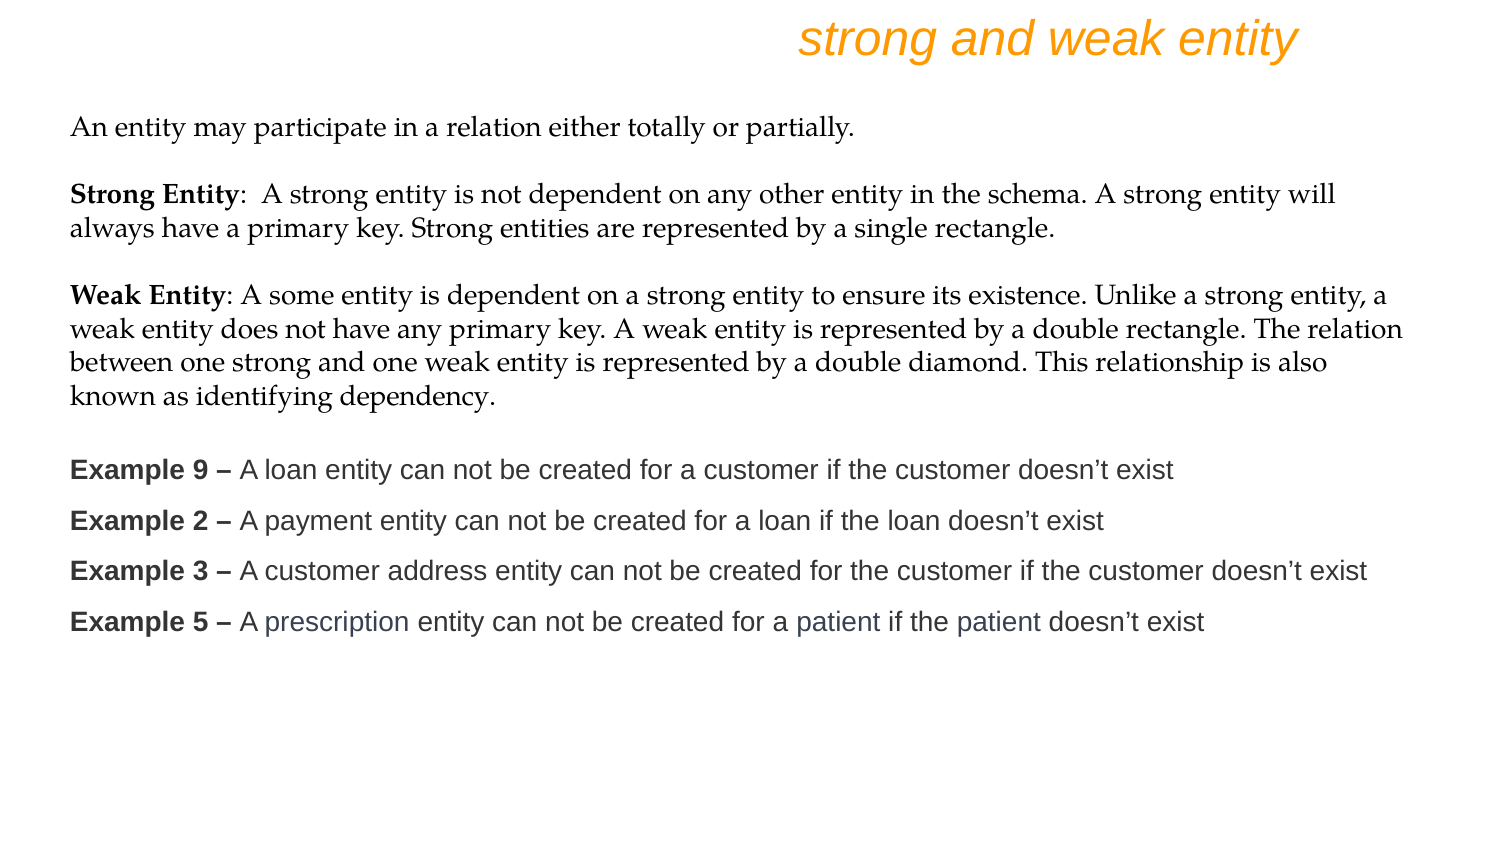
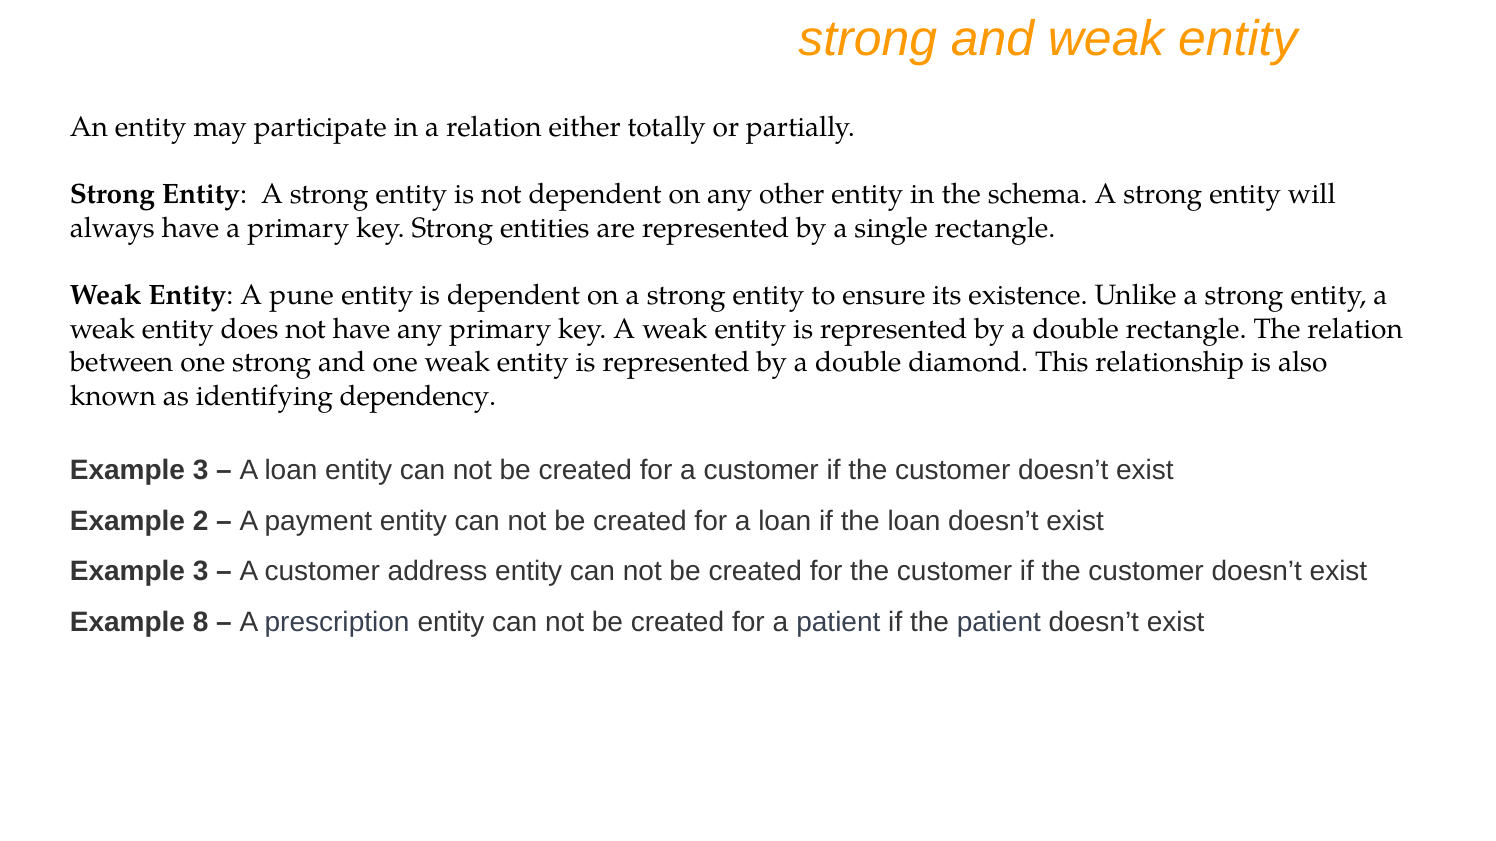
some: some -> pune (302, 295)
9: 9 -> 3 (201, 471)
5: 5 -> 8 (201, 622)
